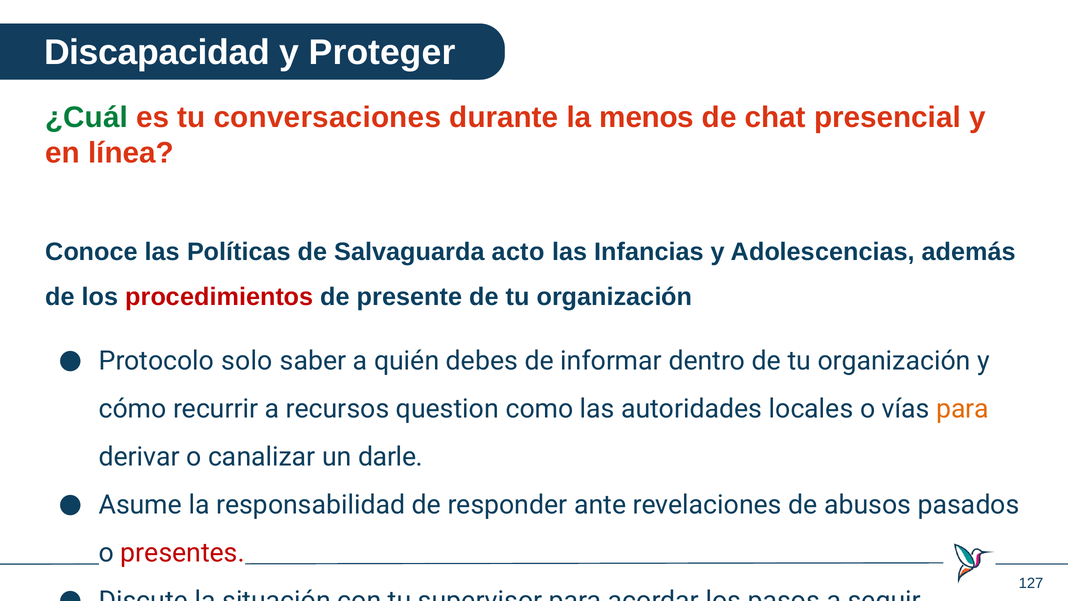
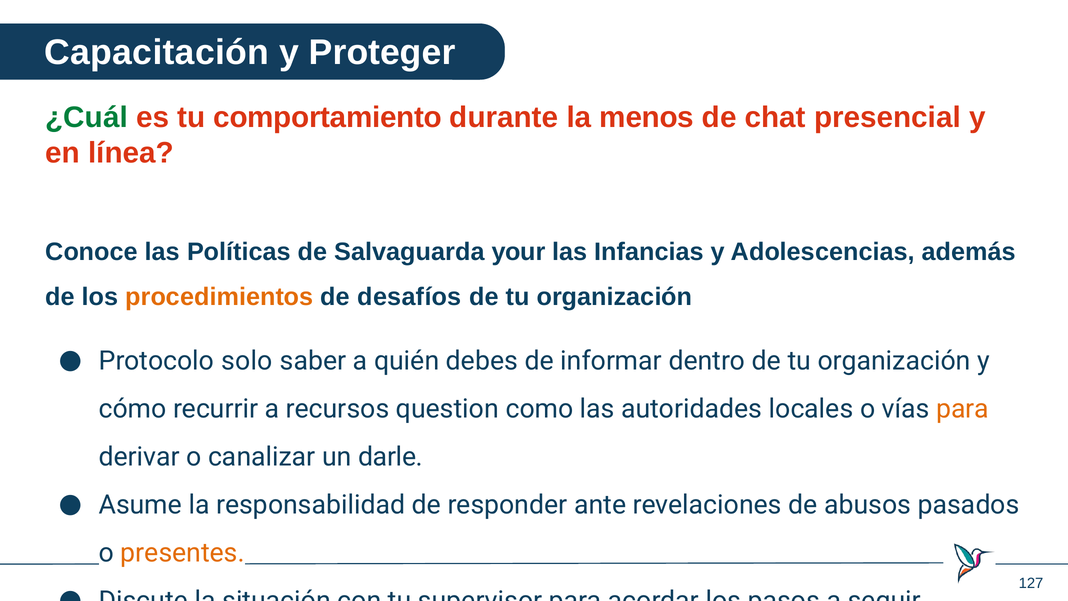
Discapacidad: Discapacidad -> Capacitación (157, 52)
conversaciones: conversaciones -> comportamiento (328, 118)
acto: acto -> your (518, 252)
procedimientos colour: red -> orange (219, 297)
presente: presente -> desafíos (409, 297)
presentes colour: red -> orange (183, 553)
